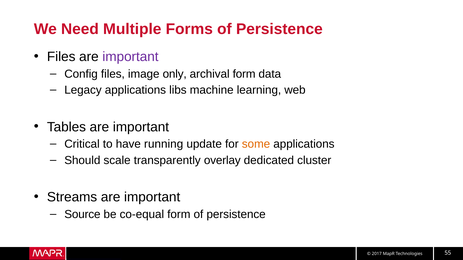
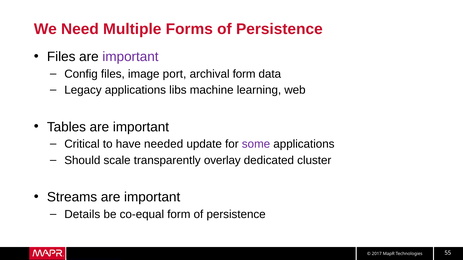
only: only -> port (175, 74)
running: running -> needed (164, 144)
some colour: orange -> purple (256, 144)
Source: Source -> Details (82, 215)
